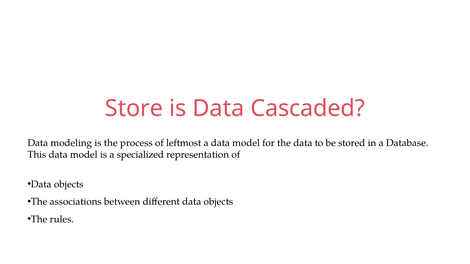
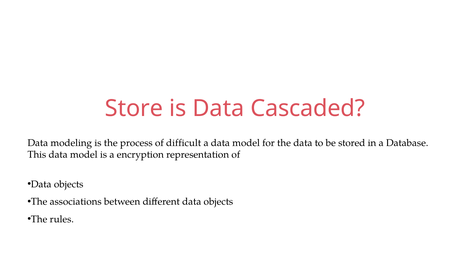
leftmost: leftmost -> difficult (184, 143)
specialized: specialized -> encryption (140, 155)
